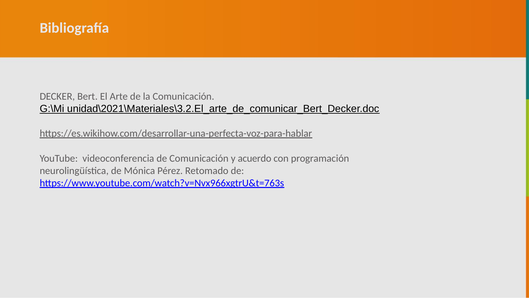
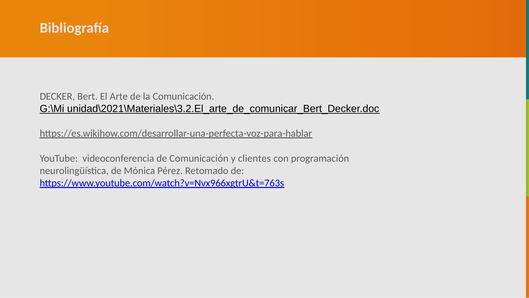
acuerdo: acuerdo -> clientes (254, 158)
